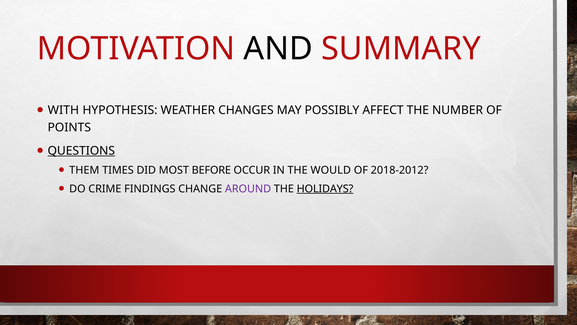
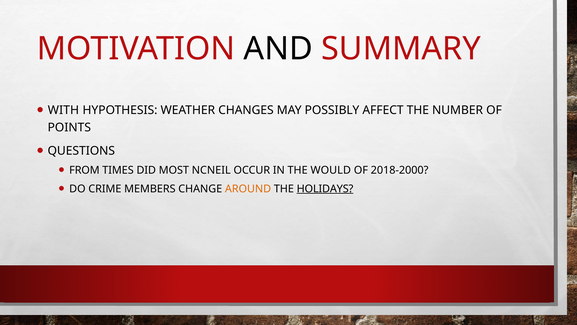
QUESTIONS underline: present -> none (81, 151)
THEM: THEM -> FROM (84, 170)
BEFORE: BEFORE -> NCNEIL (211, 170)
2018-2012: 2018-2012 -> 2018-2000 (400, 170)
FINDINGS: FINDINGS -> MEMBERS (150, 189)
AROUND colour: purple -> orange (248, 189)
